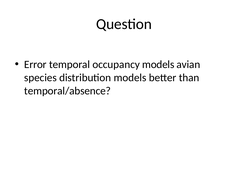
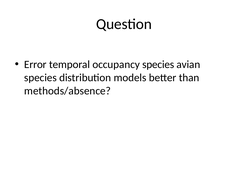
occupancy models: models -> species (158, 64)
temporal/absence: temporal/absence -> methods/absence (67, 91)
